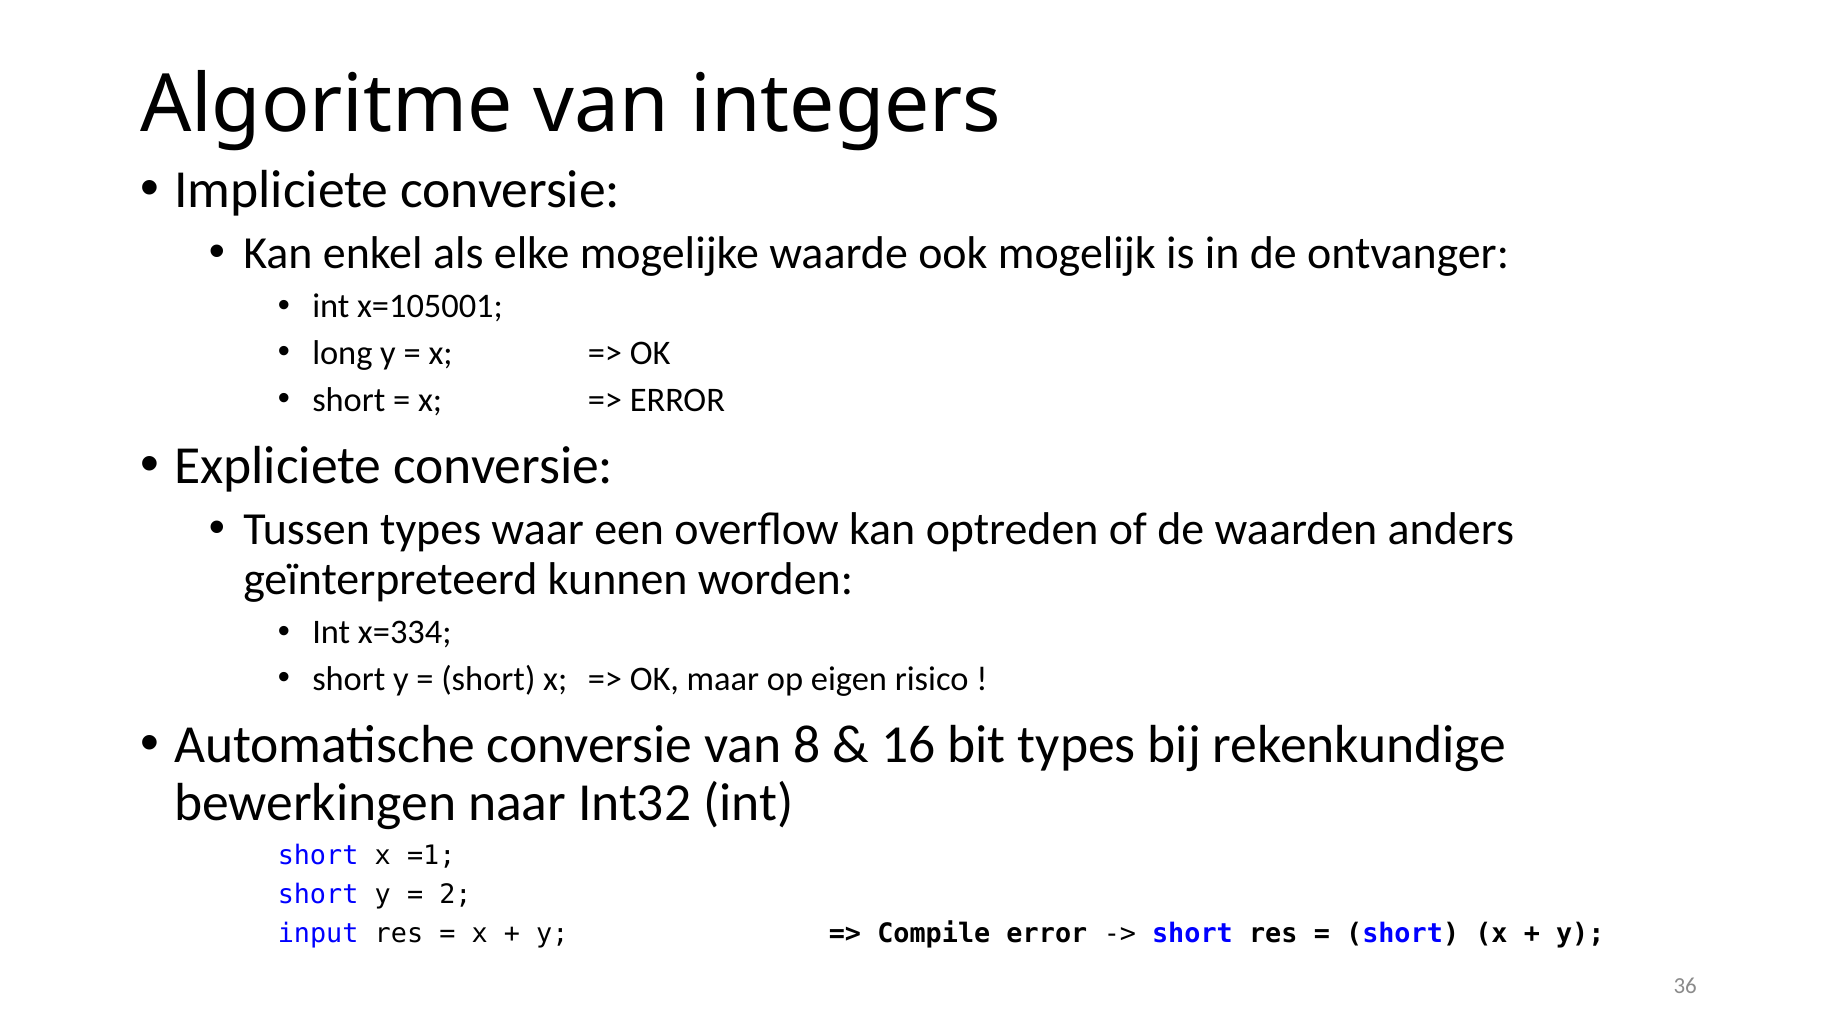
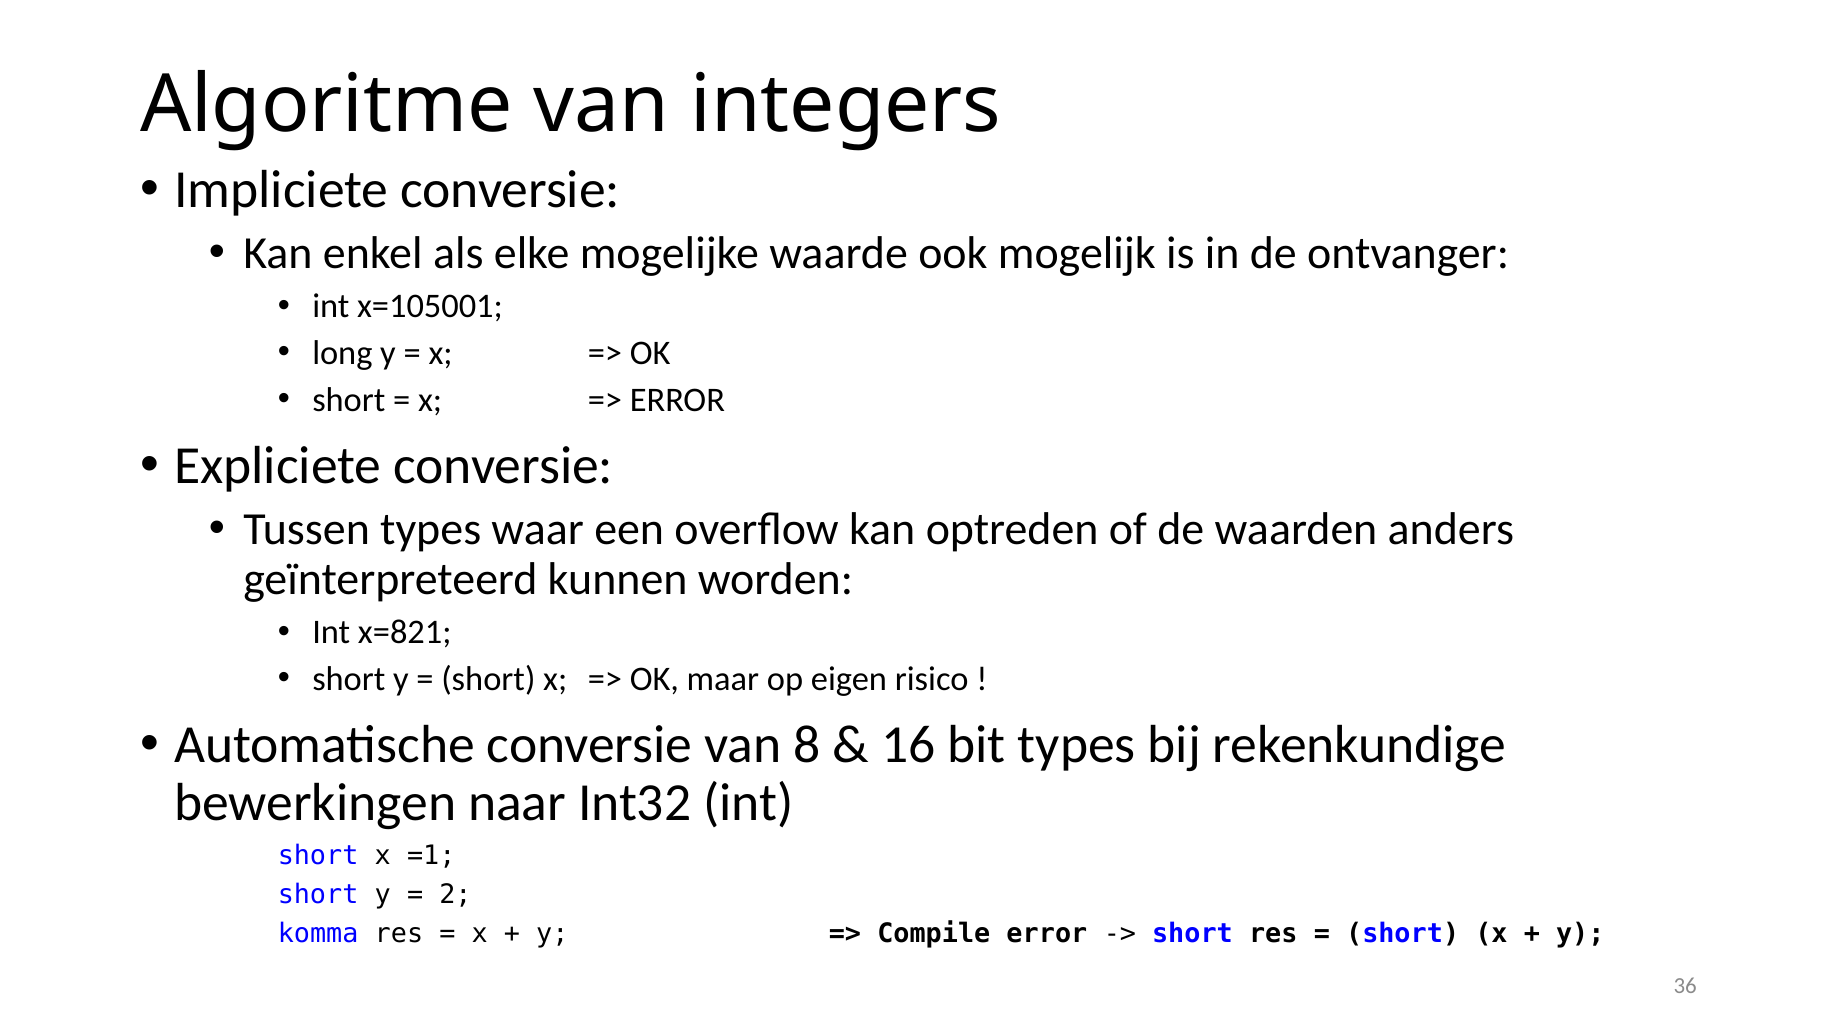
x=334: x=334 -> x=821 (405, 632)
input: input -> komma (318, 933)
